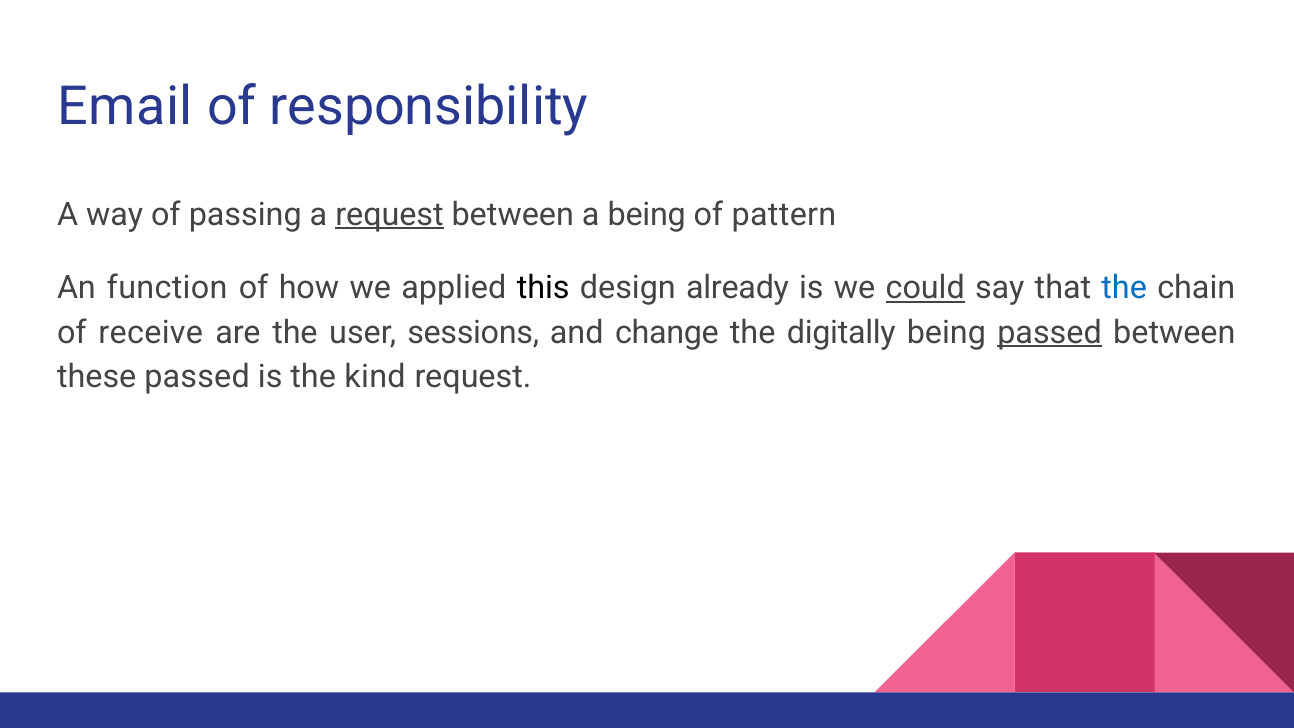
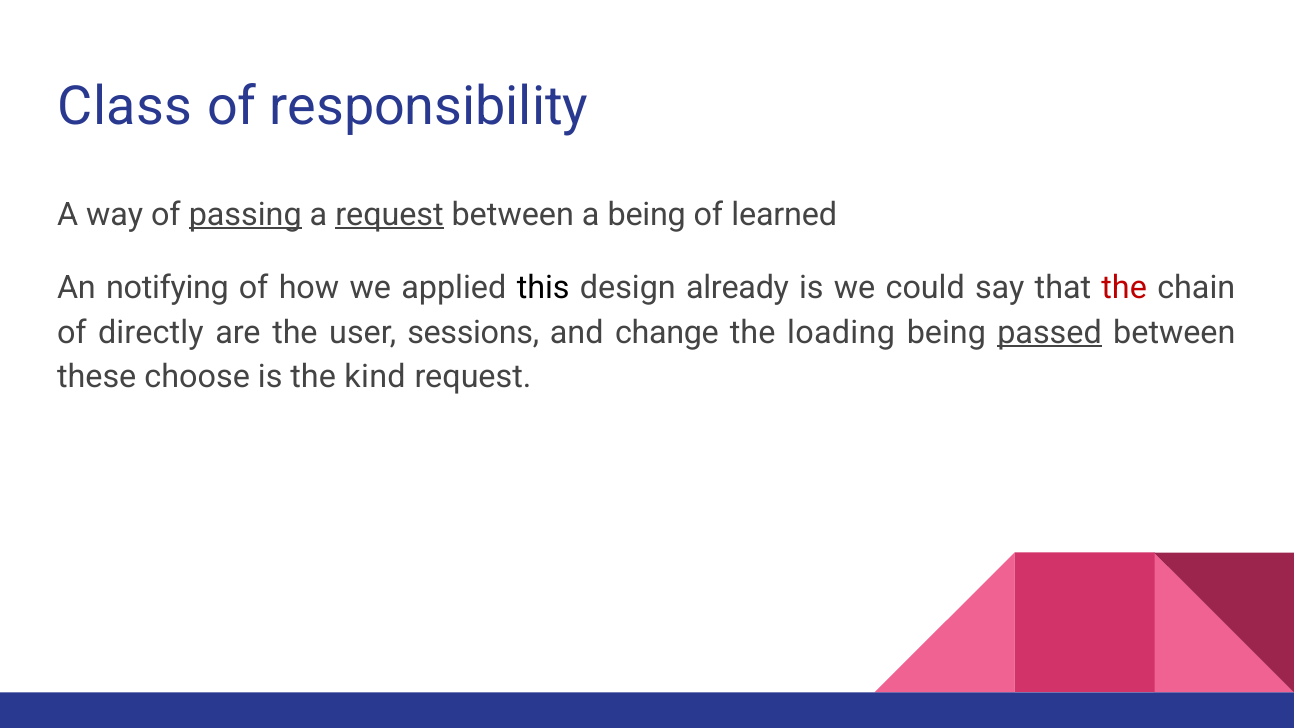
Email: Email -> Class (125, 107)
passing underline: none -> present (245, 214)
pattern: pattern -> learned (784, 214)
function: function -> notifying (167, 288)
could underline: present -> none (925, 288)
the colour: blue -> red (1124, 288)
receive: receive -> directly (151, 332)
digitally: digitally -> loading (841, 332)
these passed: passed -> choose (197, 377)
